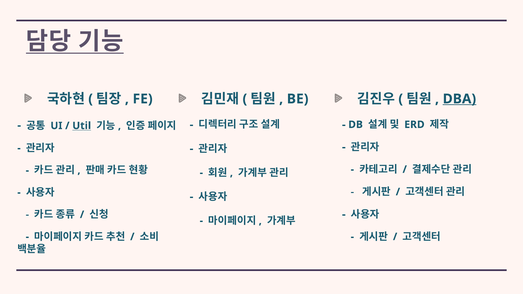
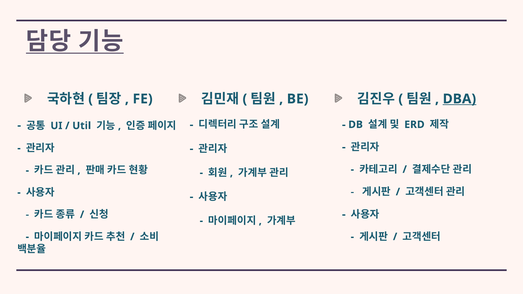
Util underline: present -> none (82, 126)
